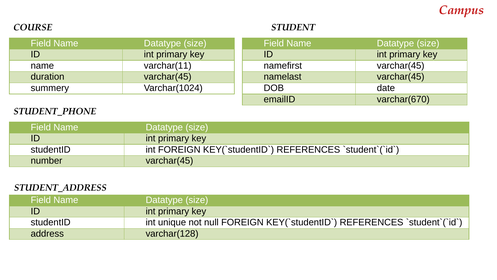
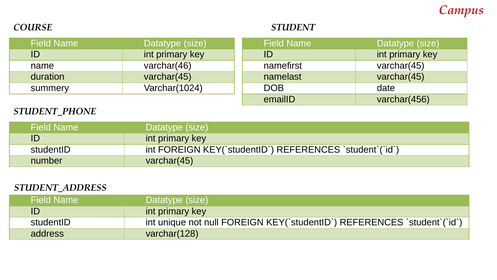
varchar(11: varchar(11 -> varchar(46 (168, 66)
varchar(670: varchar(670 -> varchar(456 (403, 99)
